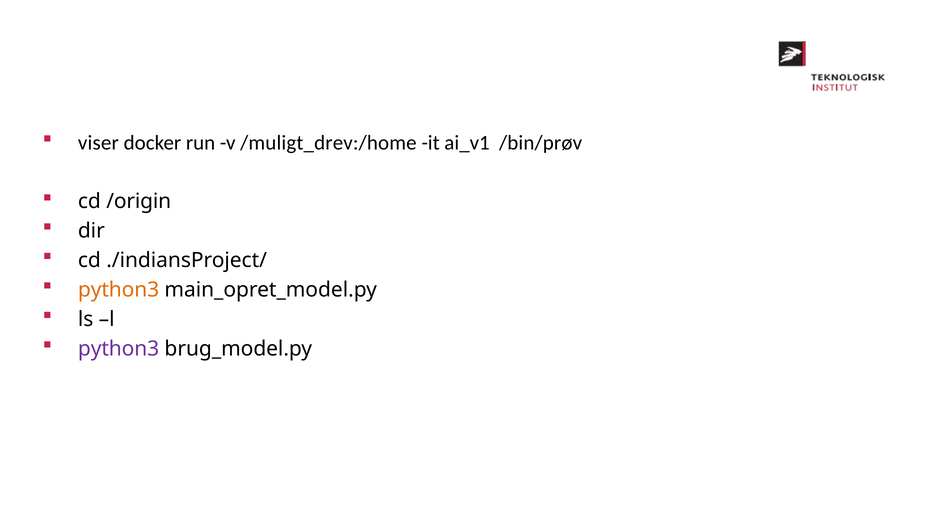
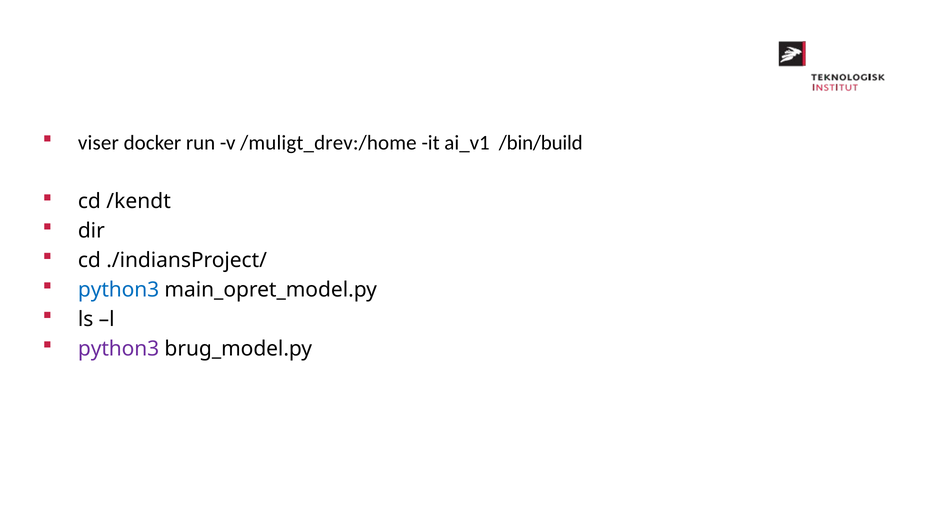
/bin/prøv: /bin/prøv -> /bin/build (541, 143)
/origin: /origin -> /kendt (139, 201)
python3 colour: orange -> blue (119, 290)
